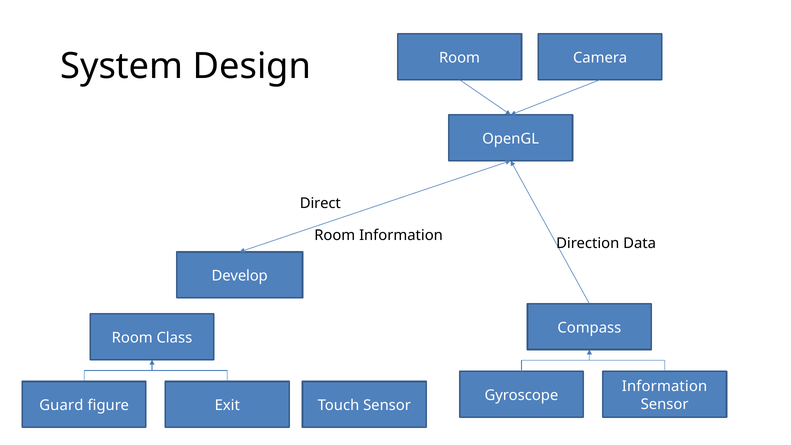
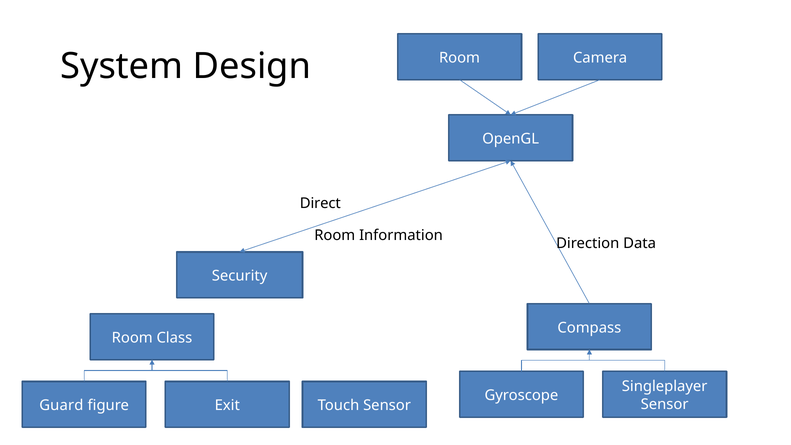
Develop: Develop -> Security (240, 276)
Information: Information -> Singleplayer (665, 386)
